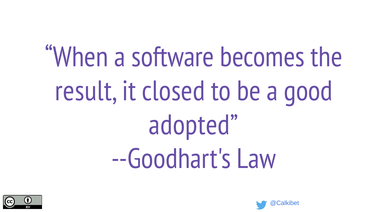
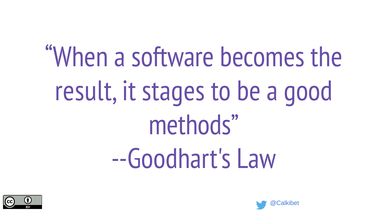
closed: closed -> stages (173, 91)
adopted: adopted -> methods (194, 125)
